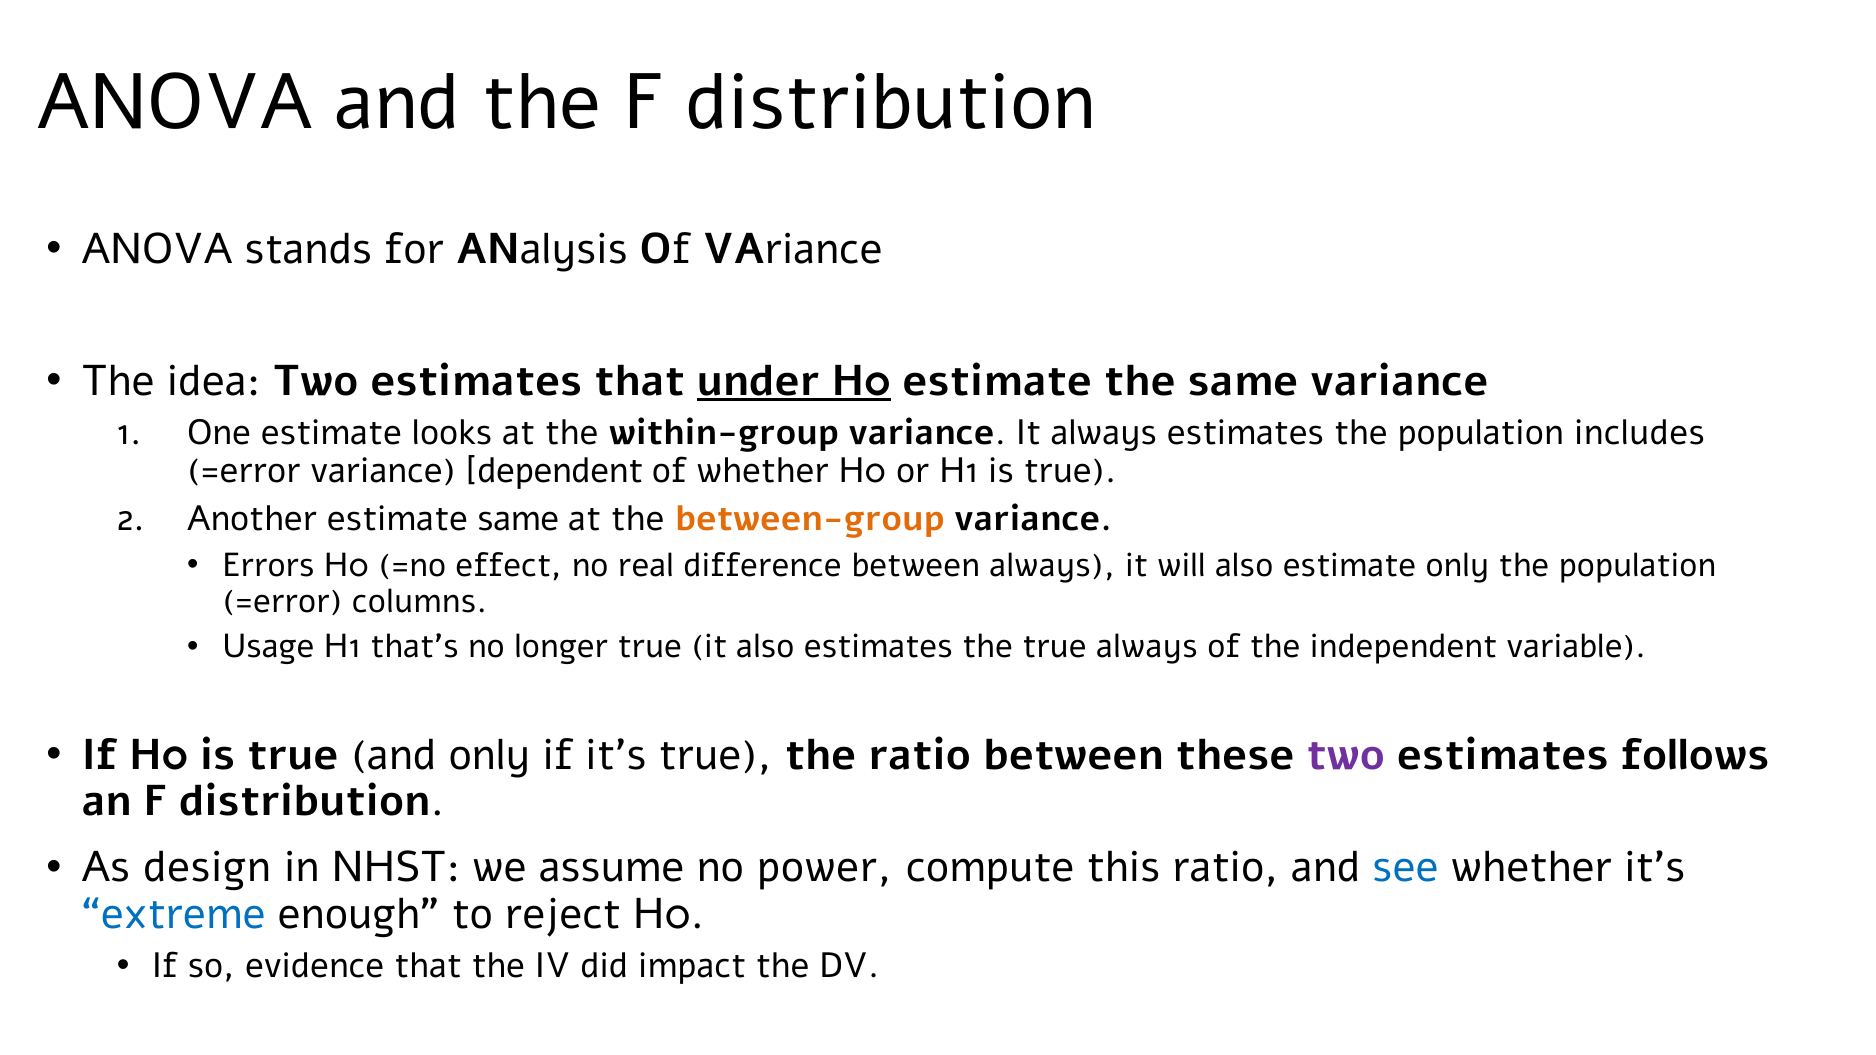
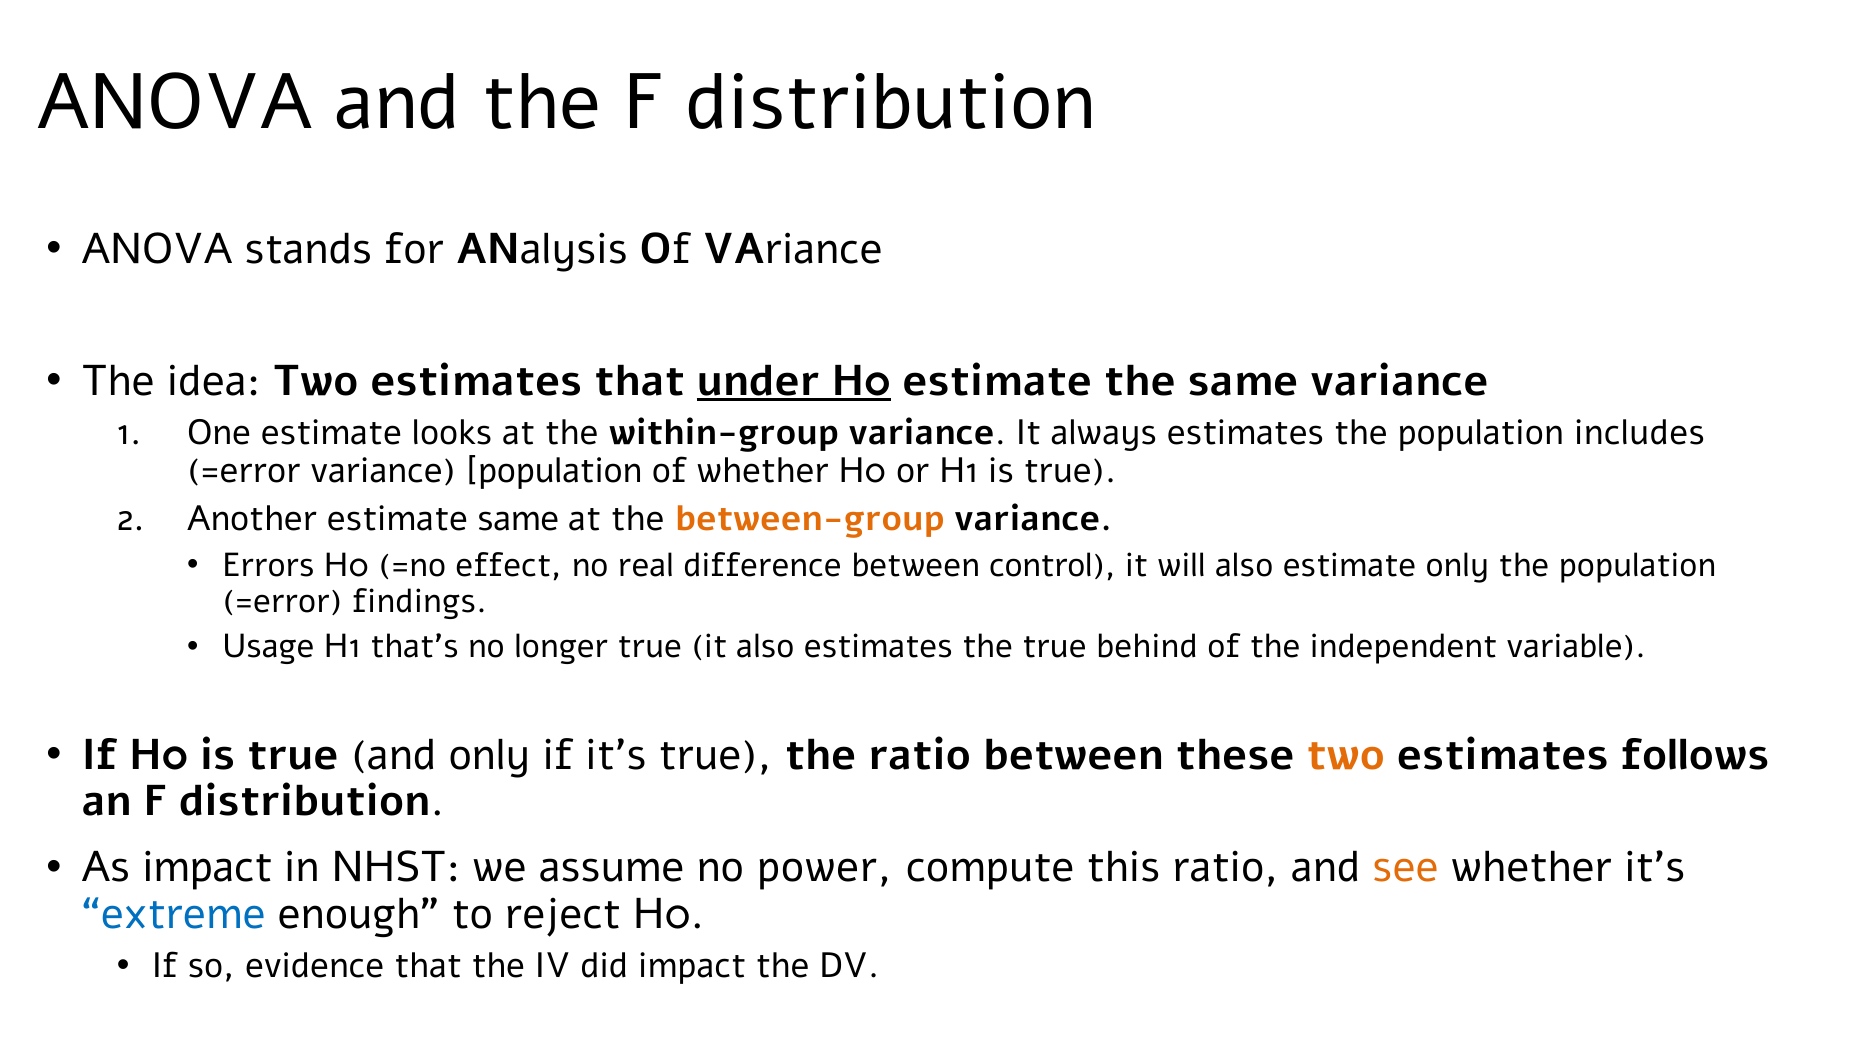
variance dependent: dependent -> population (554, 471)
between always: always -> control (1053, 565)
columns: columns -> findings (419, 601)
true always: always -> behind (1147, 647)
two colour: purple -> orange (1346, 755)
As design: design -> impact (207, 868)
see colour: blue -> orange (1406, 868)
